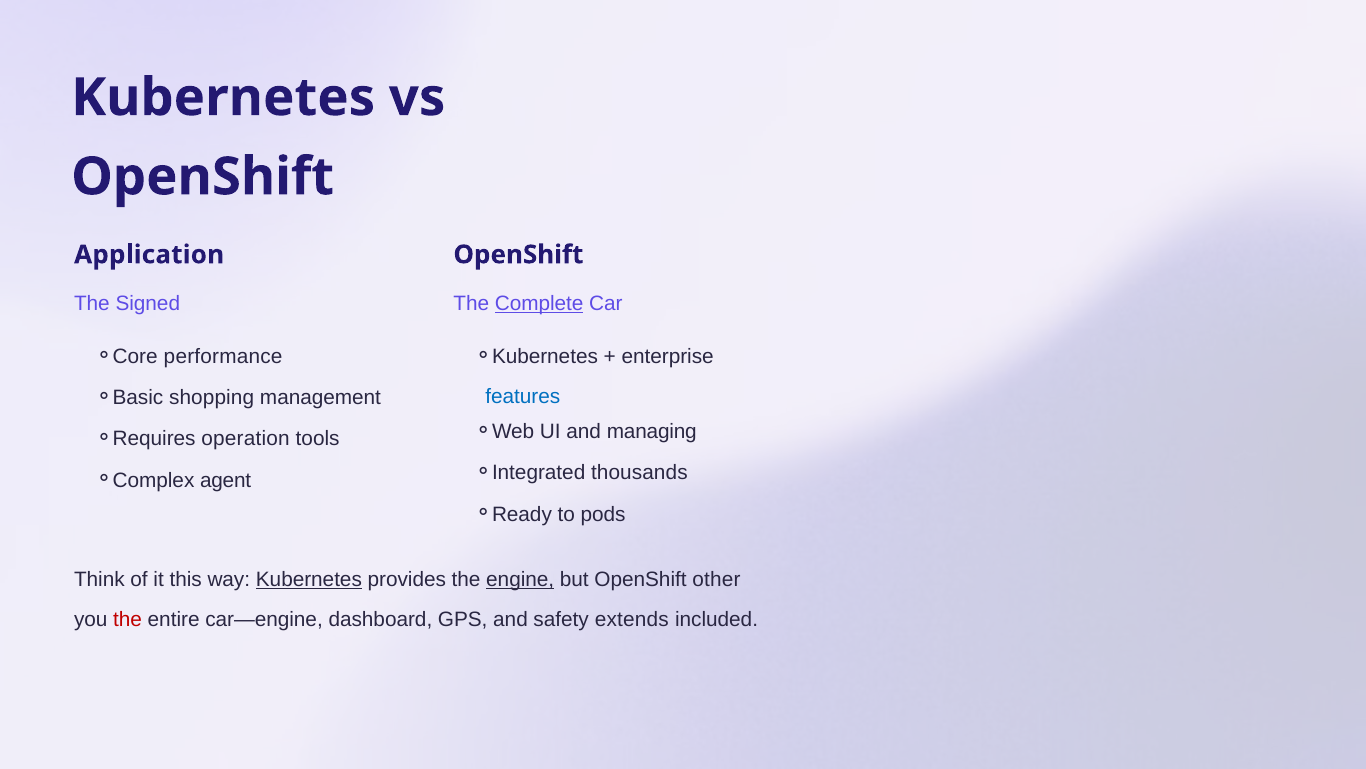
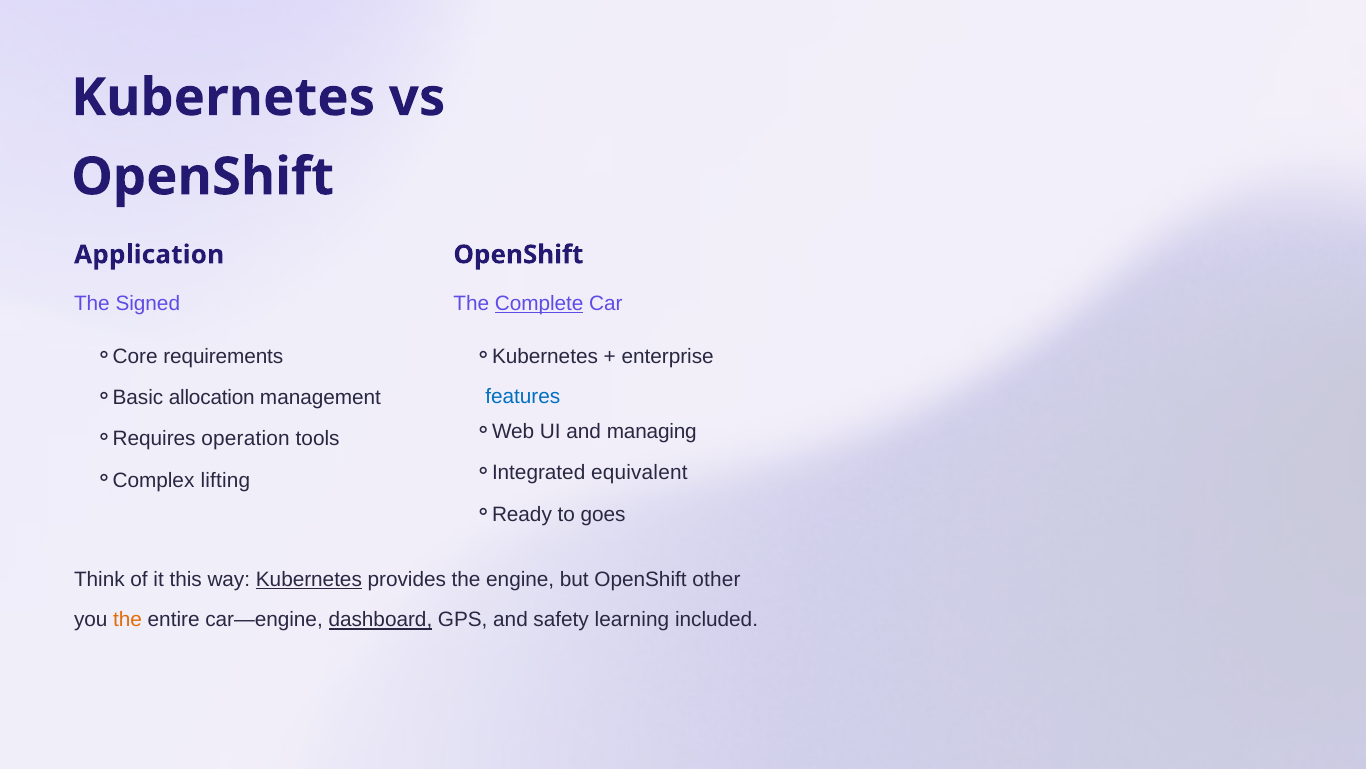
performance: performance -> requirements (223, 356)
shopping: shopping -> allocation (212, 397)
thousands: thousands -> equivalent (639, 472)
agent: agent -> lifting (225, 480)
pods: pods -> goes (603, 514)
engine underline: present -> none (520, 579)
the colour: red -> orange (128, 619)
dashboard underline: none -> present (380, 619)
extends: extends -> learning (632, 619)
